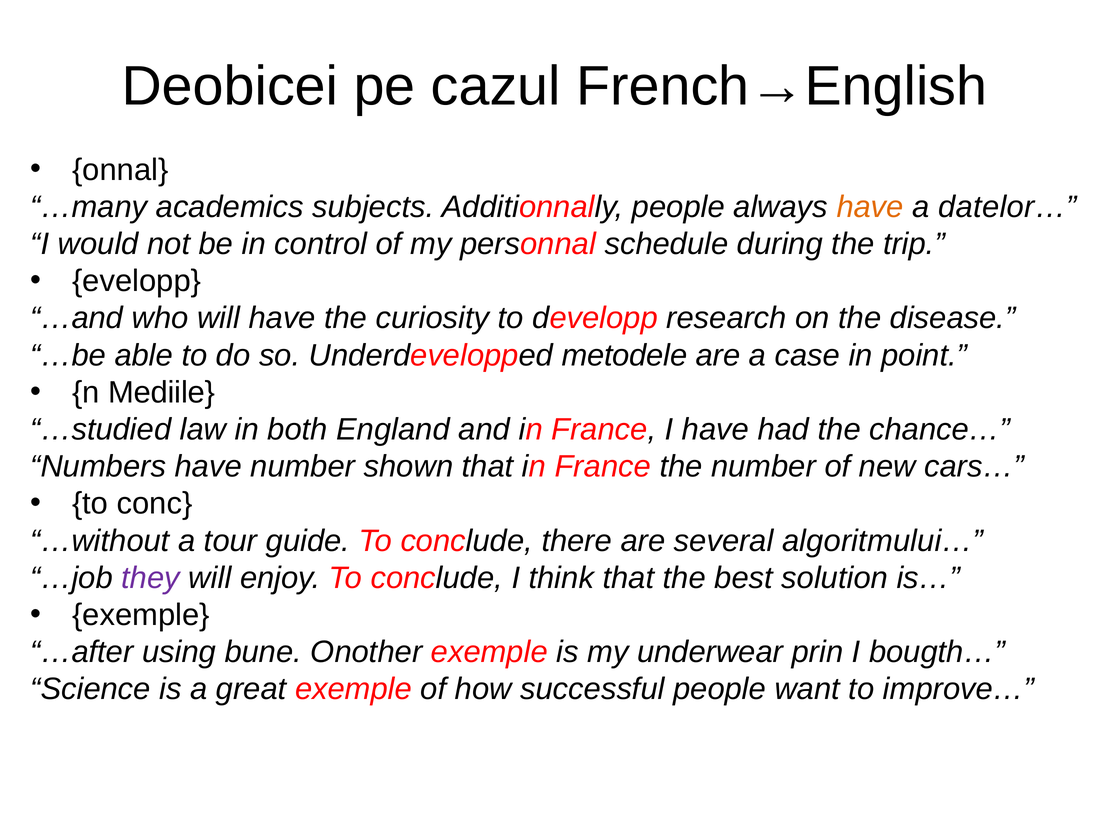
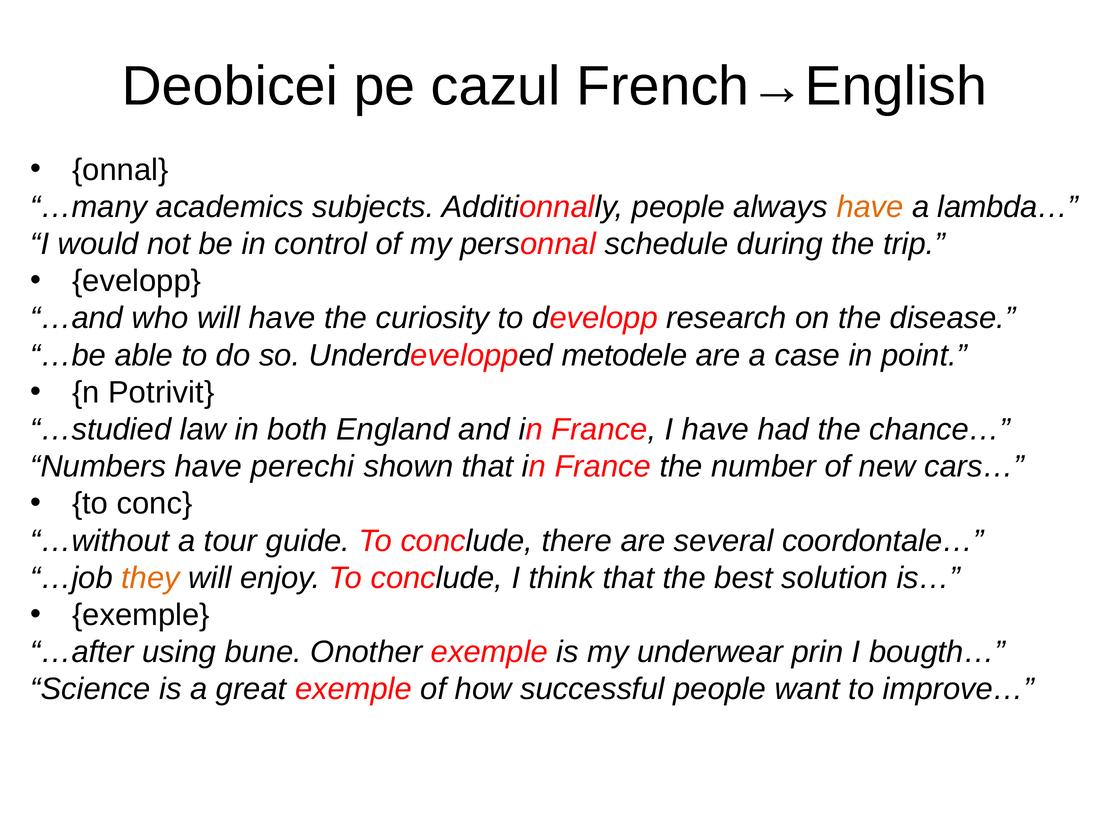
datelor…: datelor… -> lambda… (1008, 207)
Mediile: Mediile -> Potrivit (161, 392)
have number: number -> perechi (303, 467)
algoritmului…: algoritmului… -> coordontale… (883, 541)
they colour: purple -> orange (151, 578)
